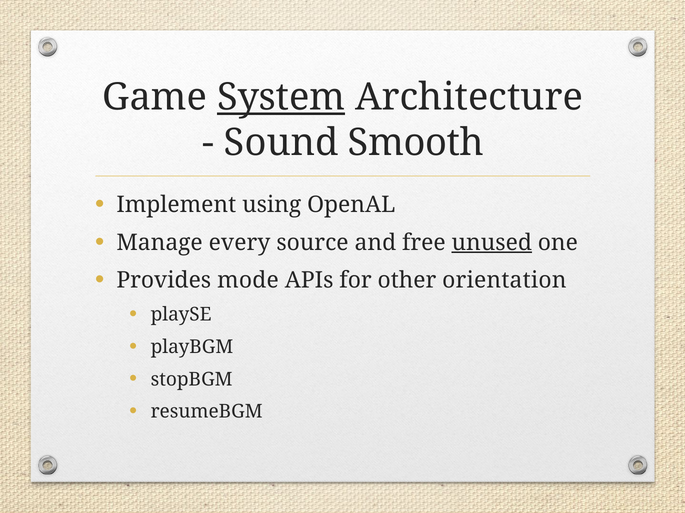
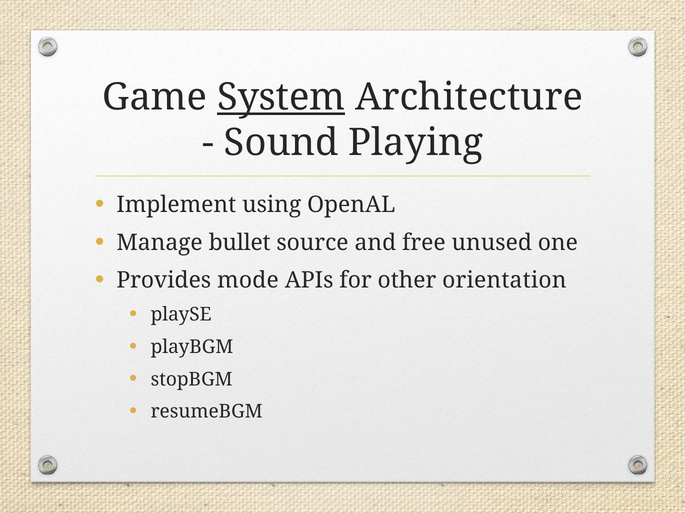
Smooth: Smooth -> Playing (416, 143)
every: every -> bullet (240, 243)
unused underline: present -> none (492, 243)
